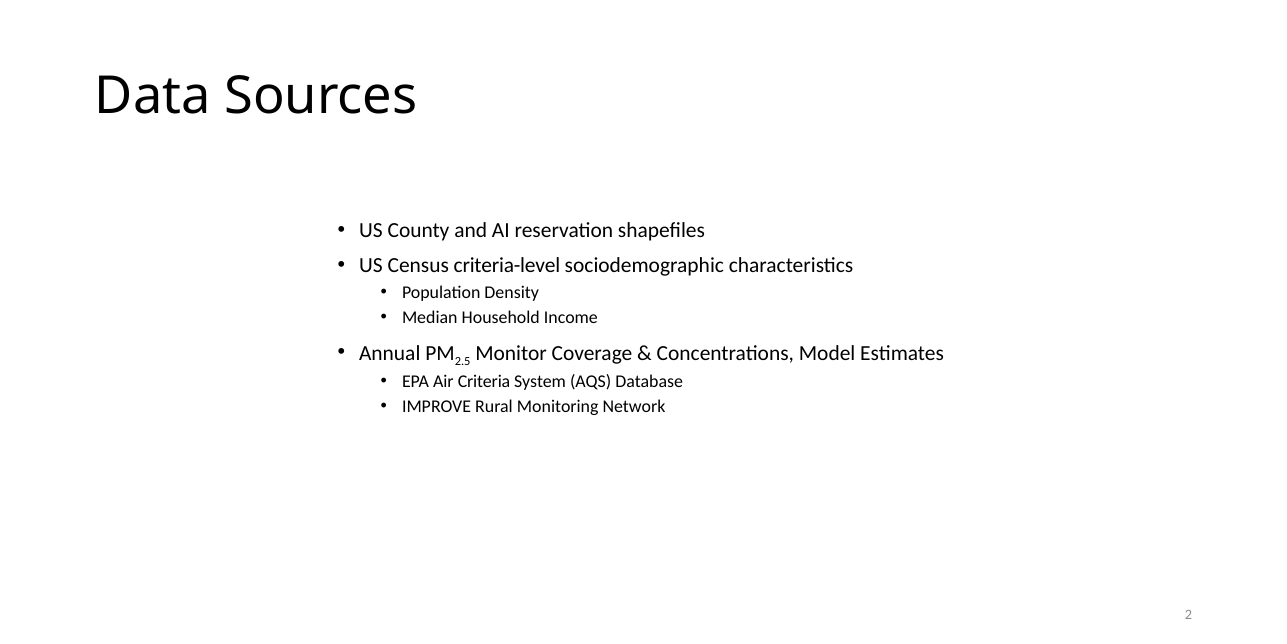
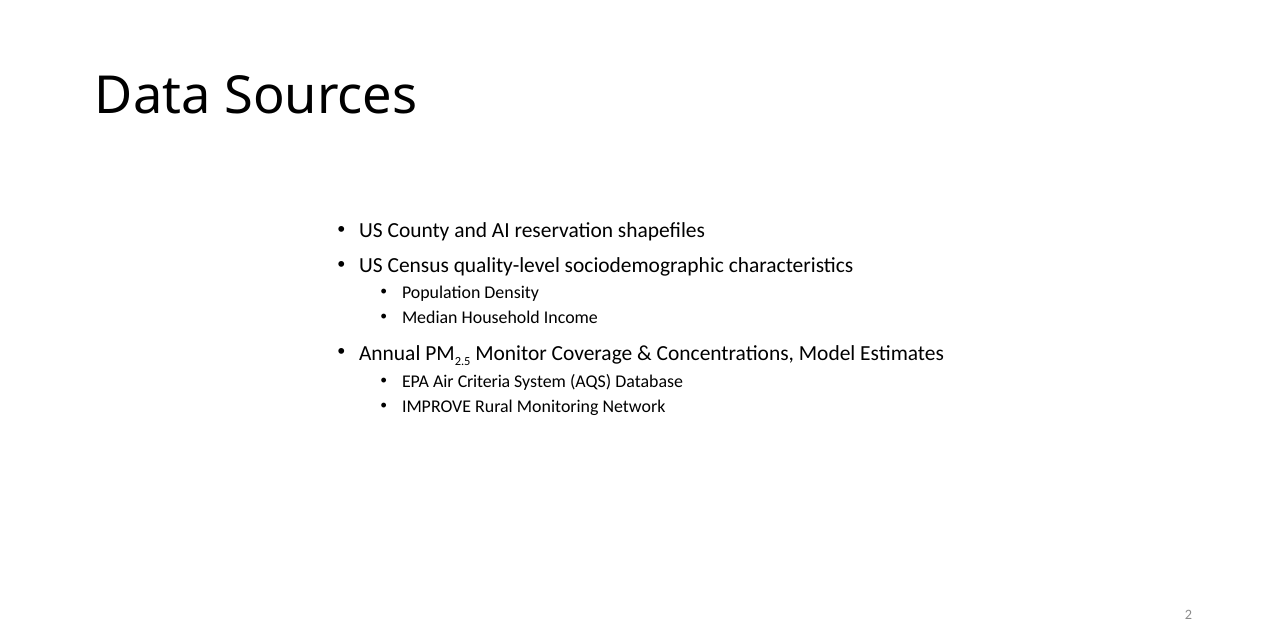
criteria-level: criteria-level -> quality-level (507, 265)
